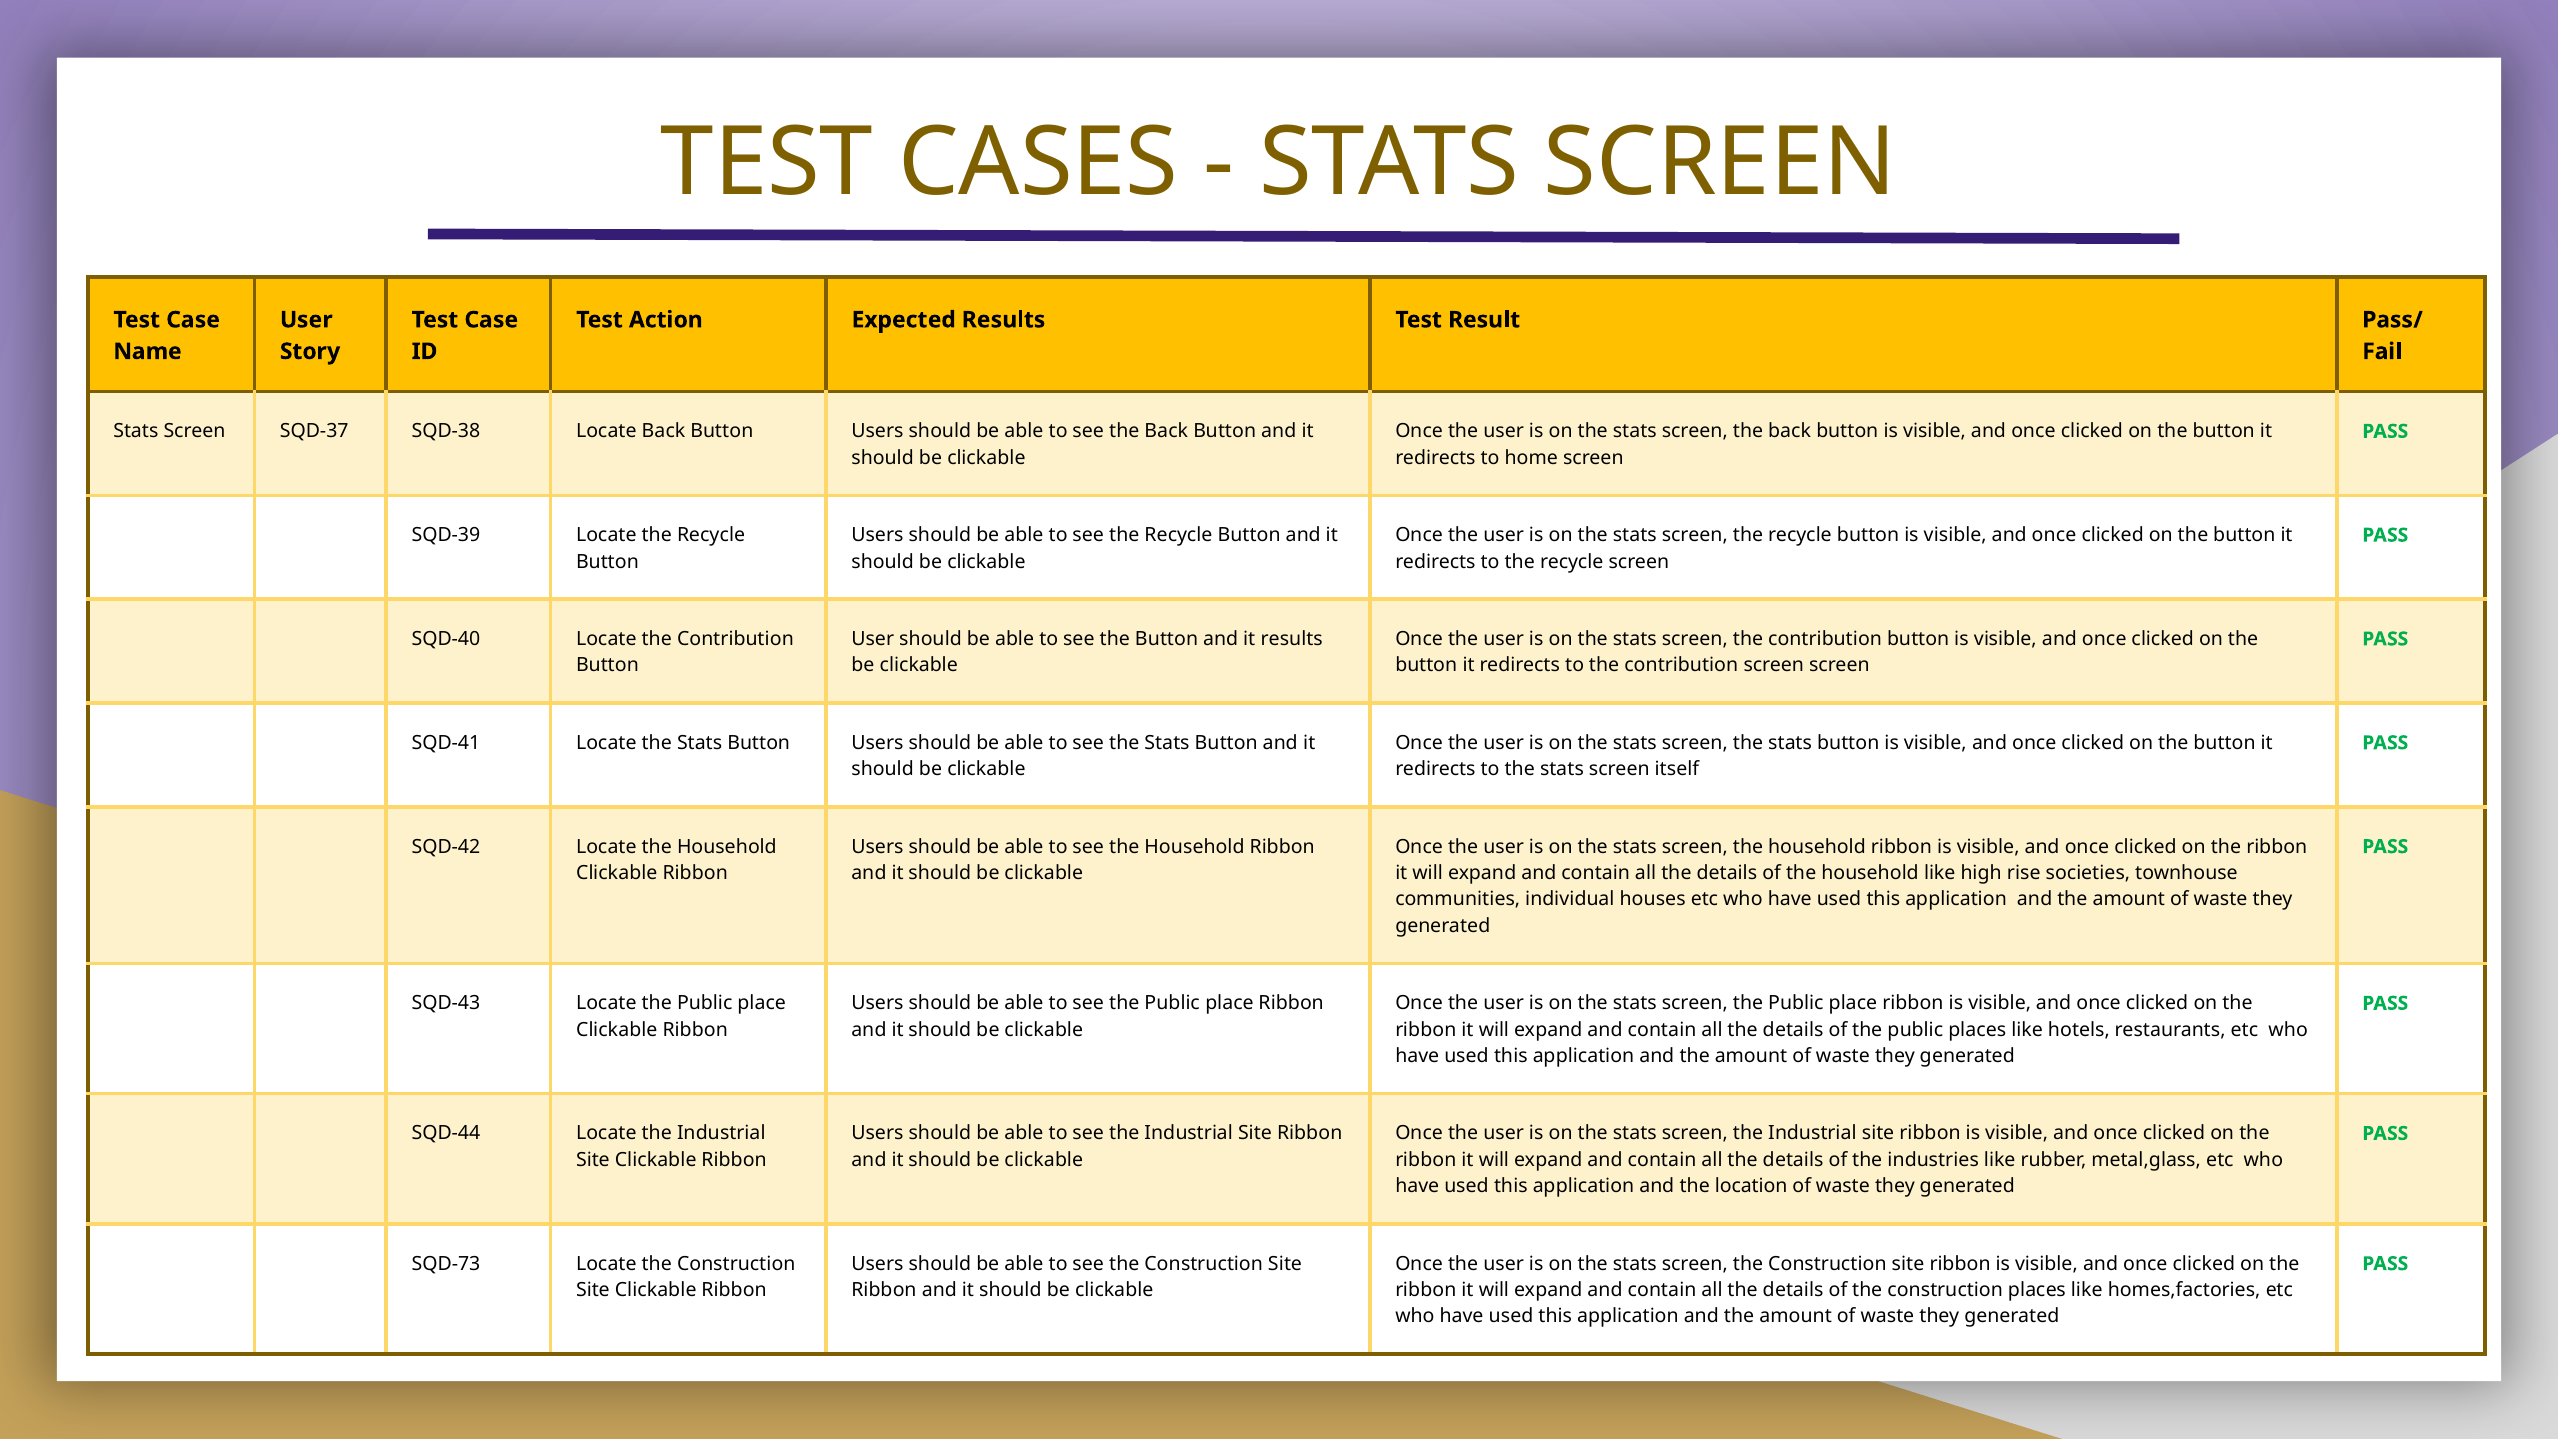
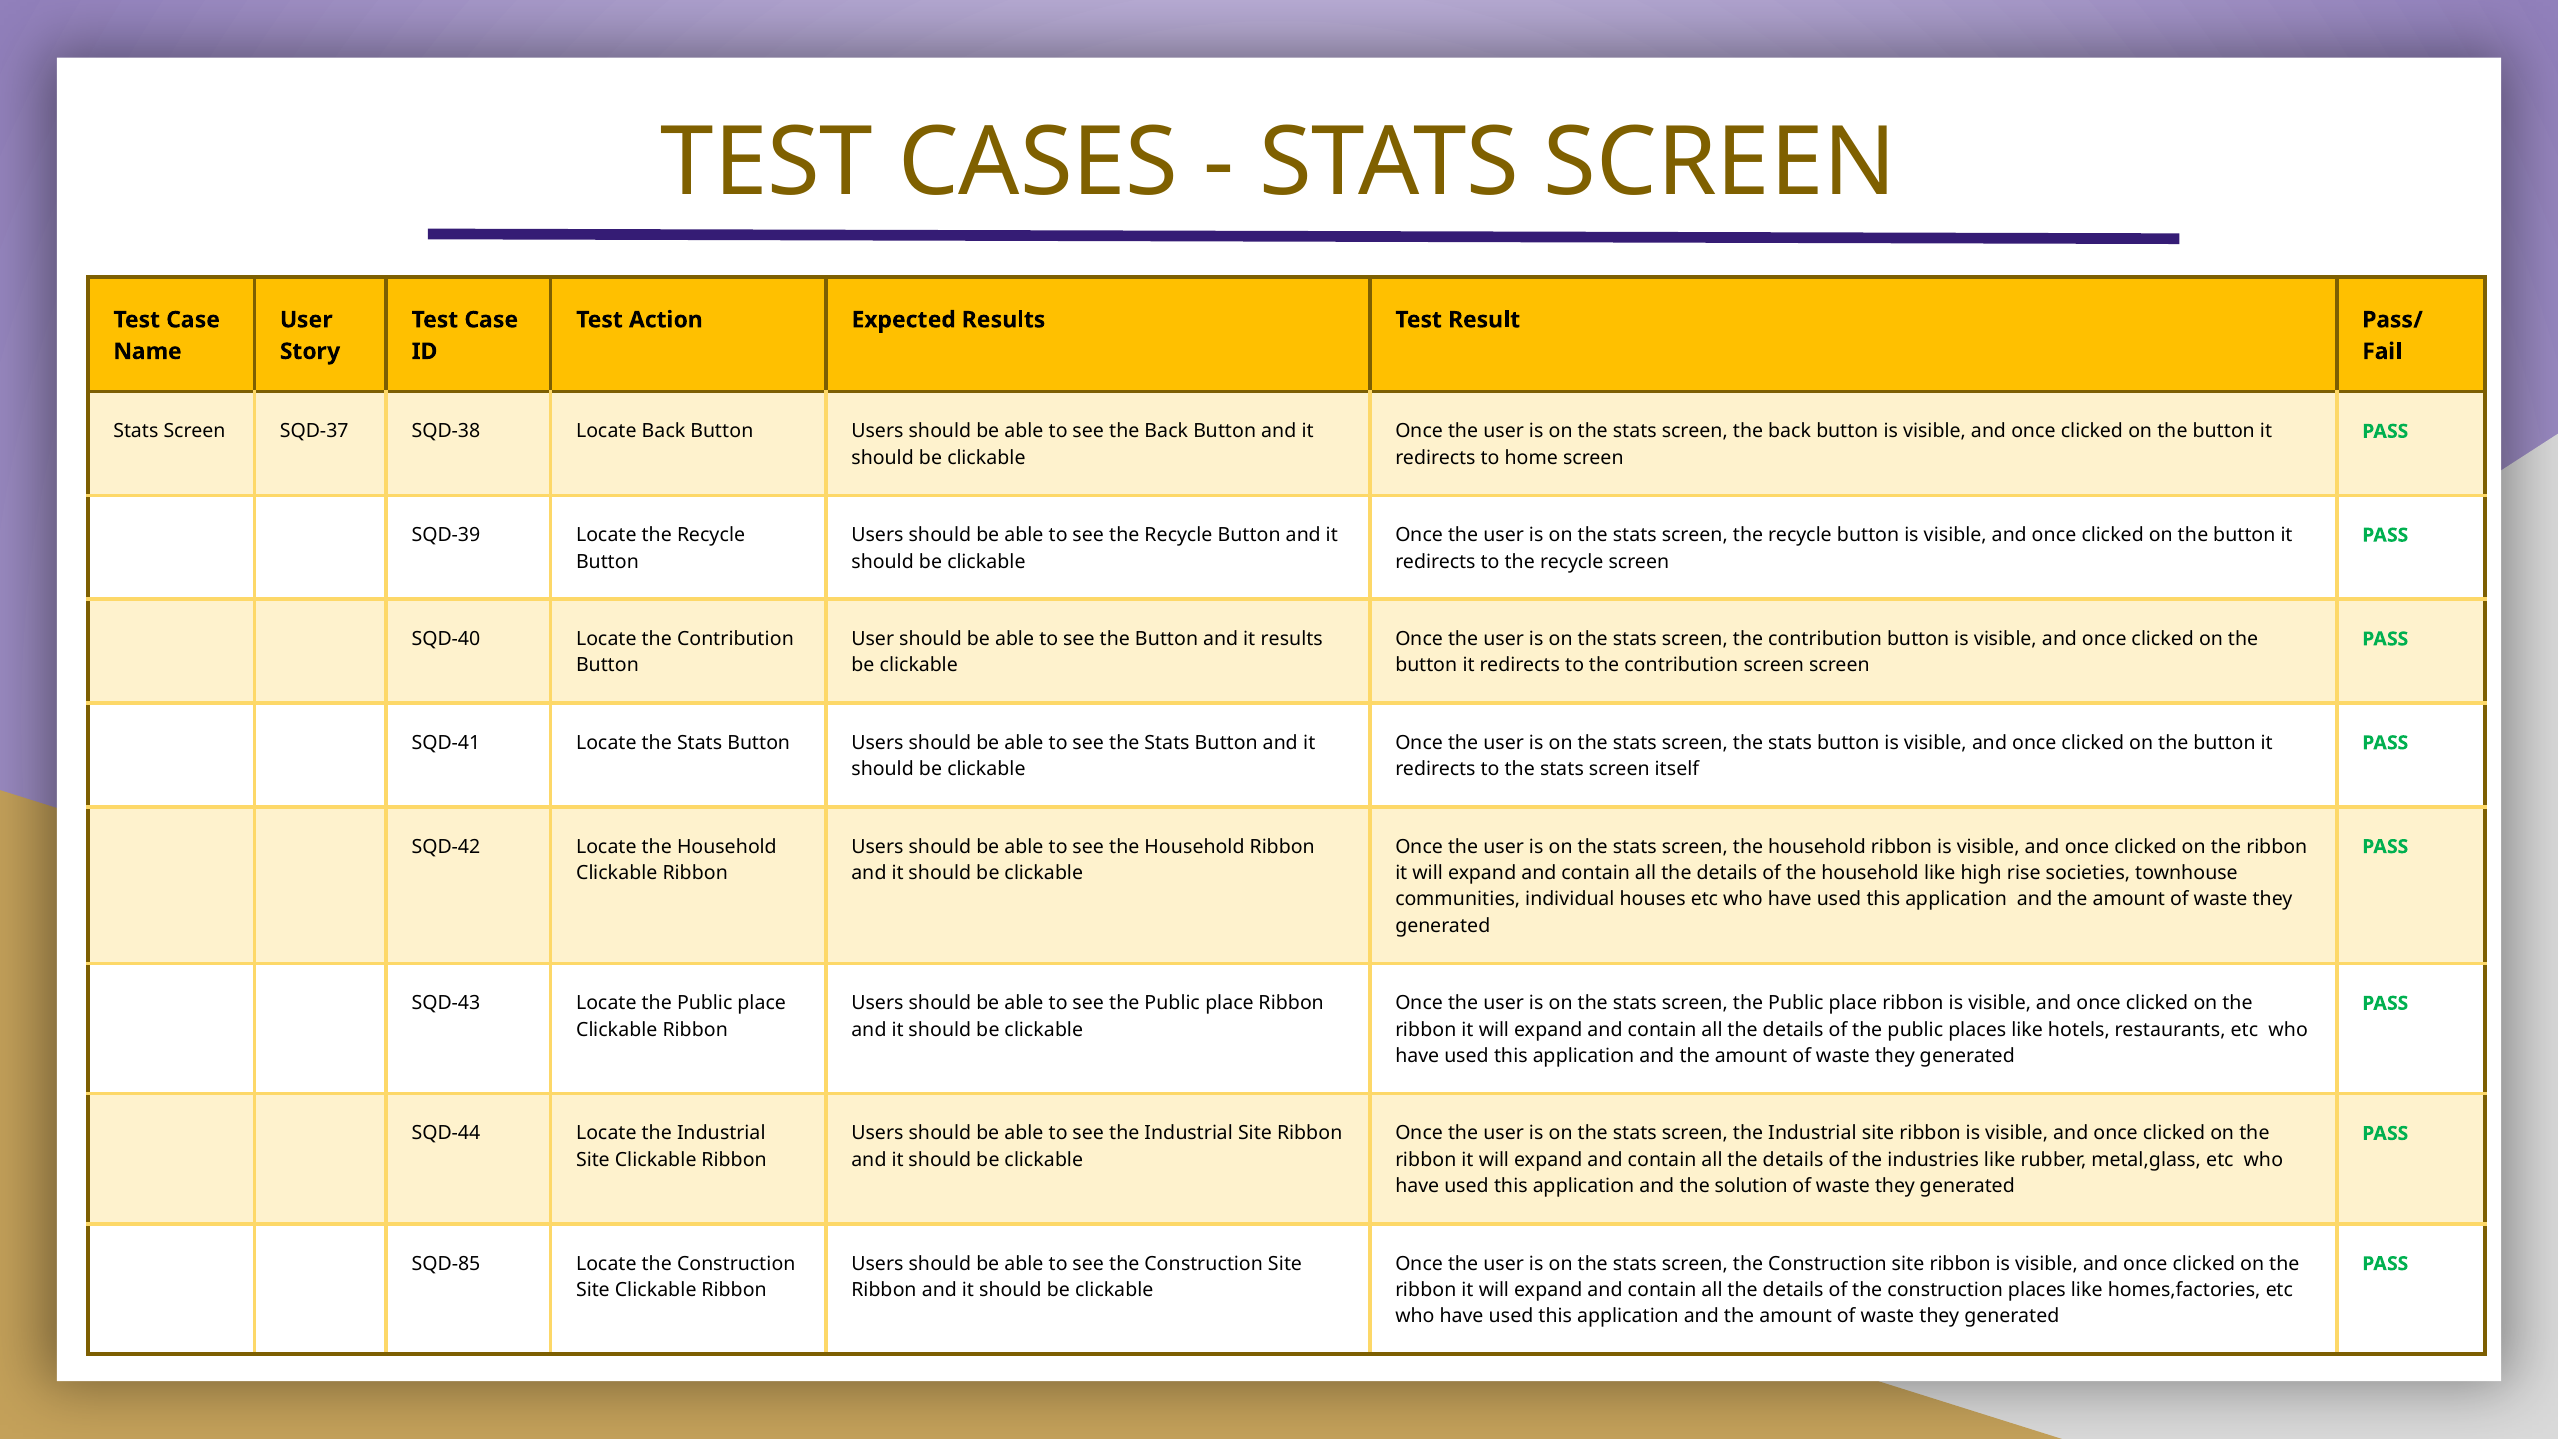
location: location -> solution (1751, 1186)
SQD-73: SQD-73 -> SQD-85 (446, 1264)
